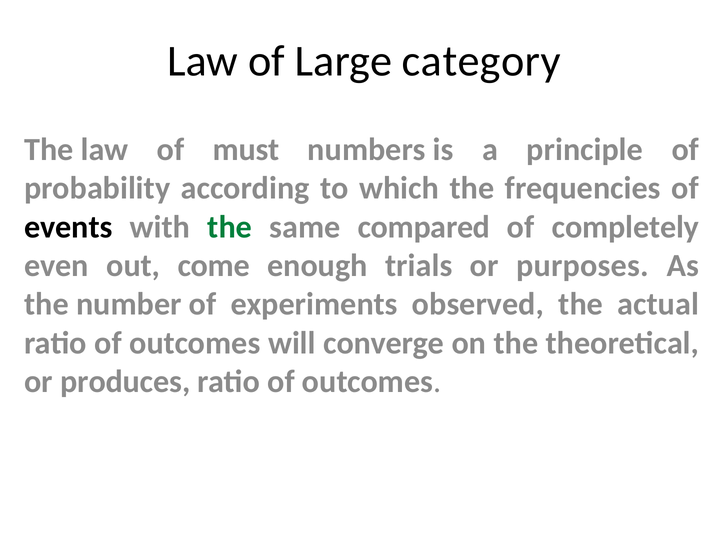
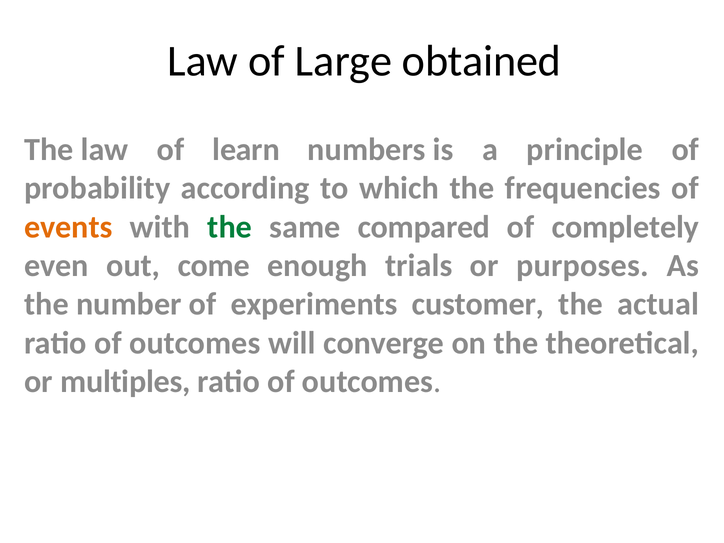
category: category -> obtained (482, 61)
must: must -> learn (246, 150)
events colour: black -> orange (68, 227)
observed: observed -> customer (478, 304)
produces: produces -> multiples (125, 382)
